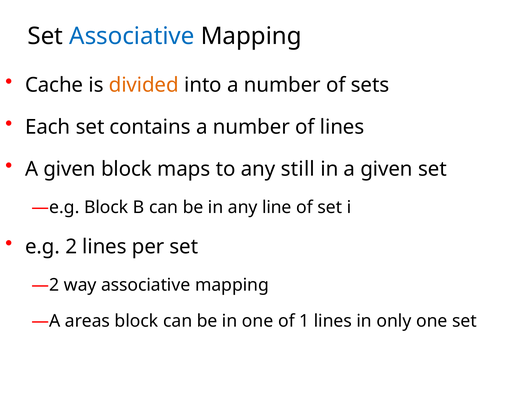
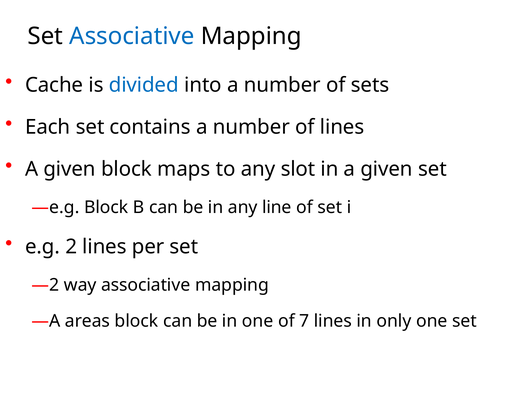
divided colour: orange -> blue (144, 85)
still: still -> slot (298, 169)
1: 1 -> 7 (304, 321)
